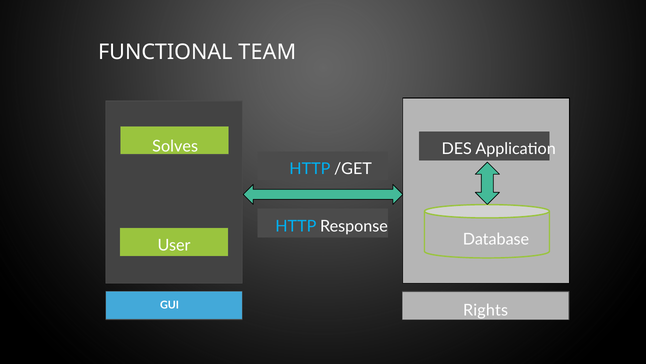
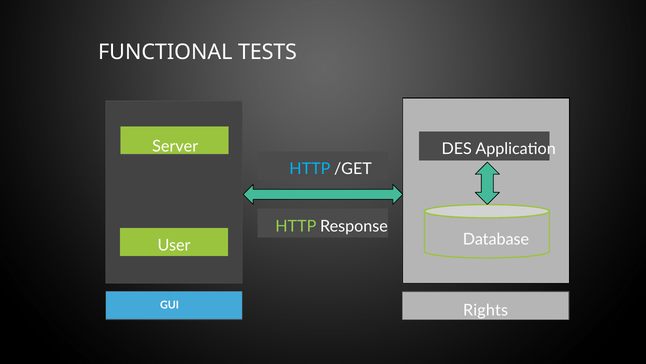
TEAM: TEAM -> TESTS (267, 52)
Solves: Solves -> Server (175, 146)
HTTP colour: light blue -> light green (296, 226)
